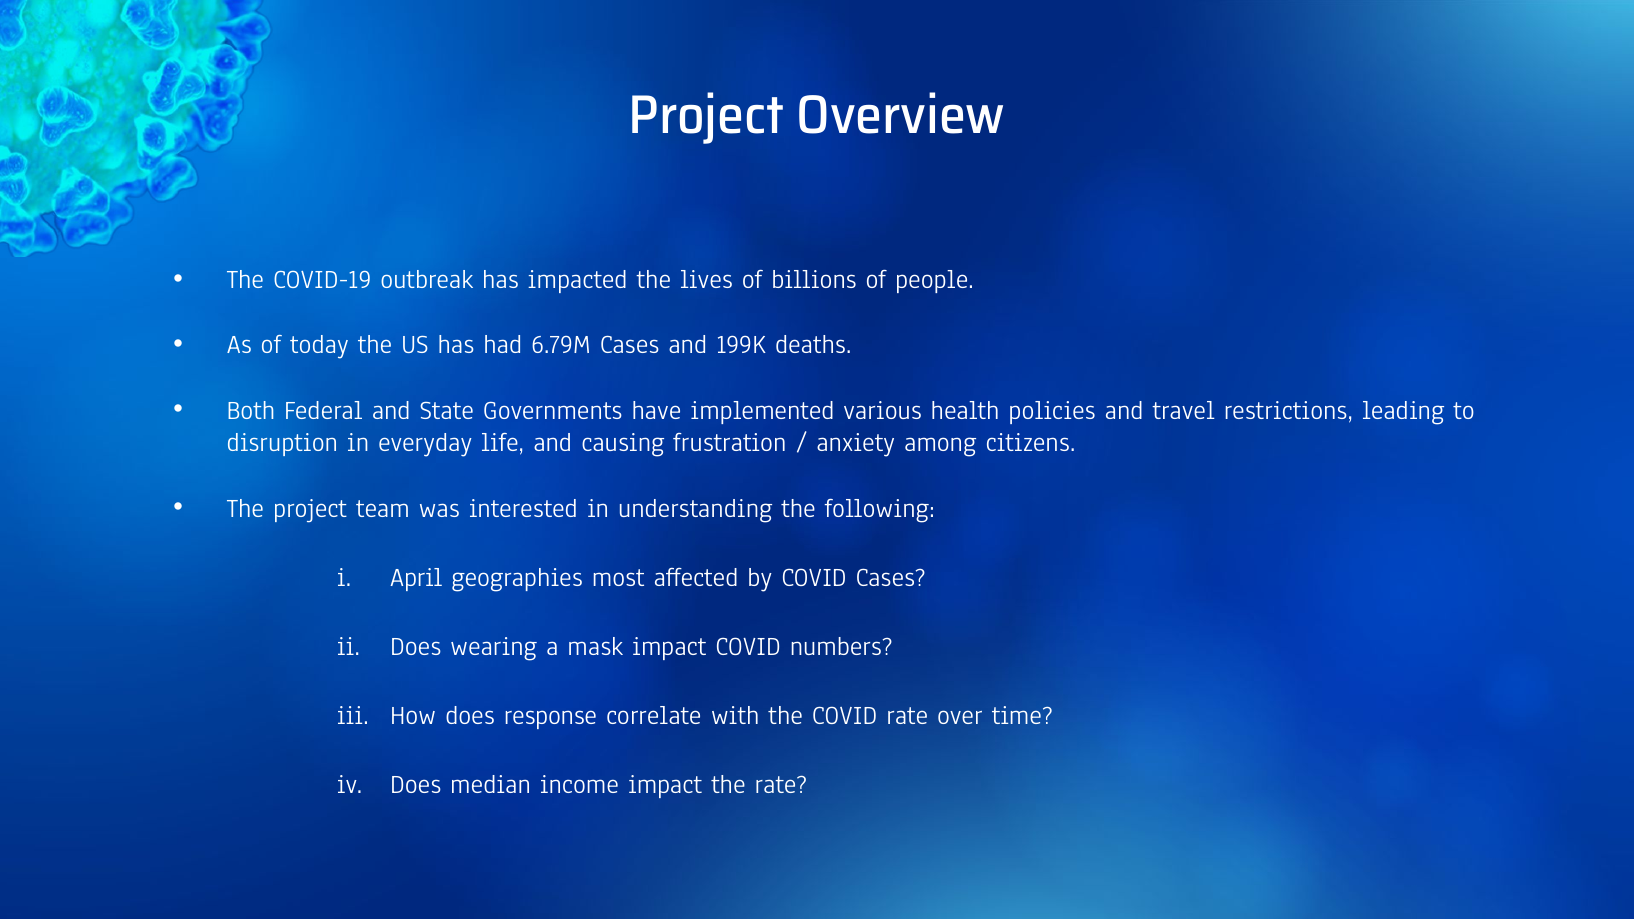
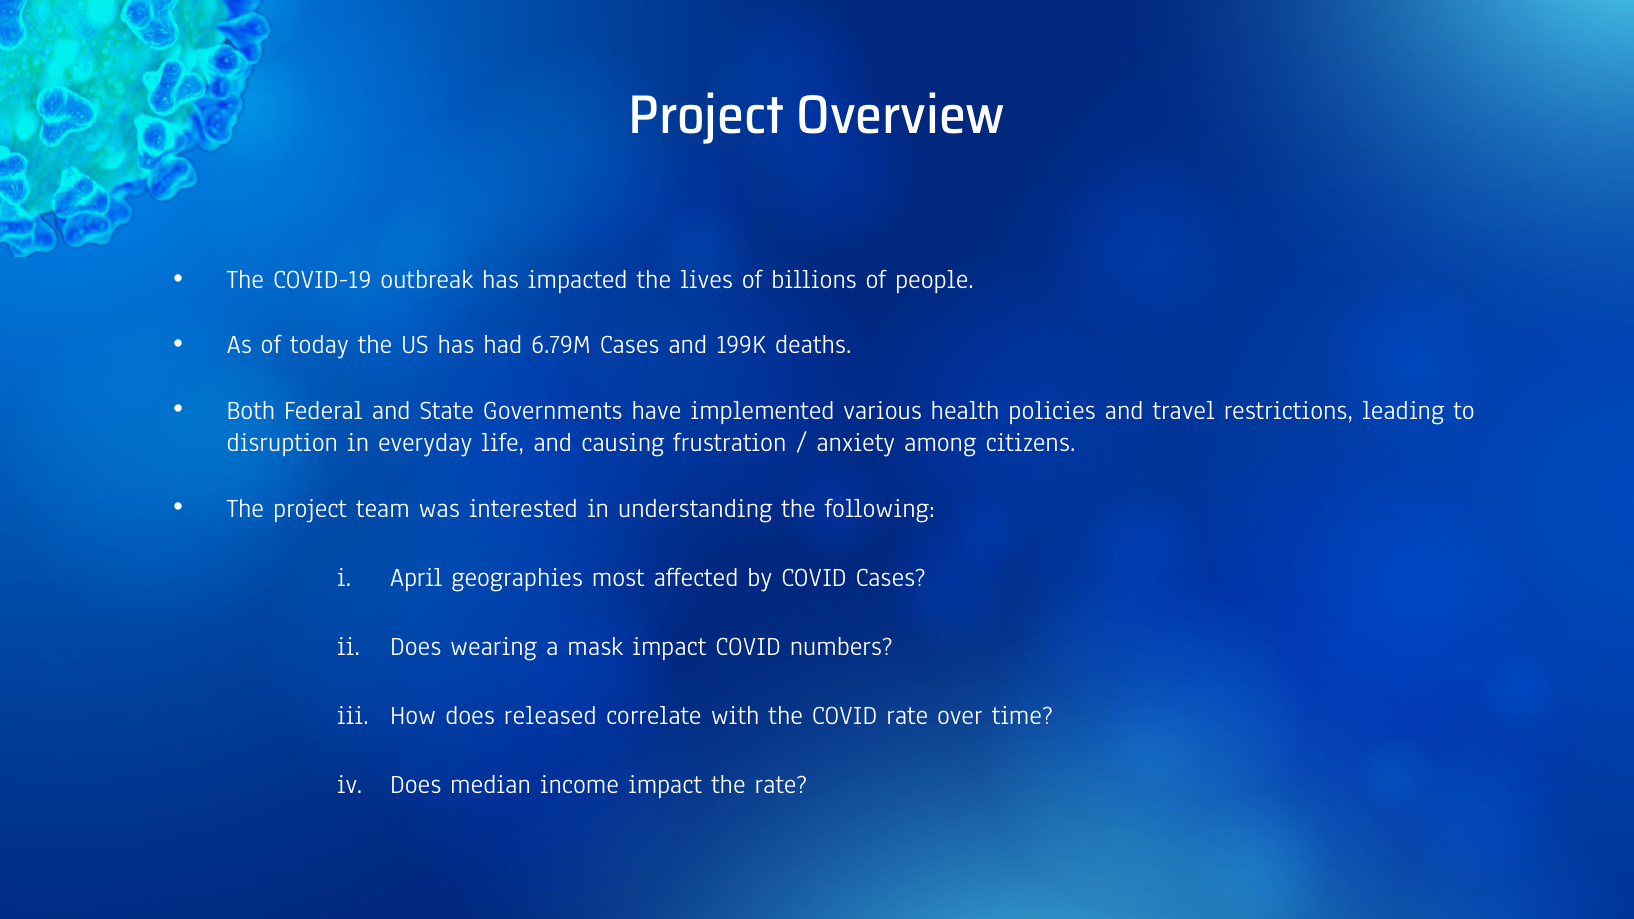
response: response -> released (550, 715)
